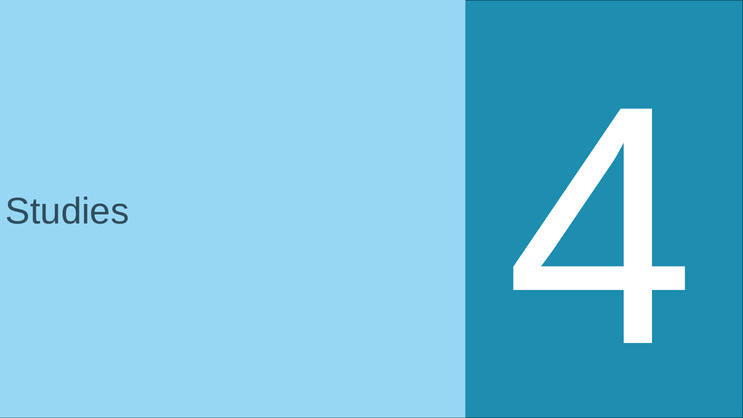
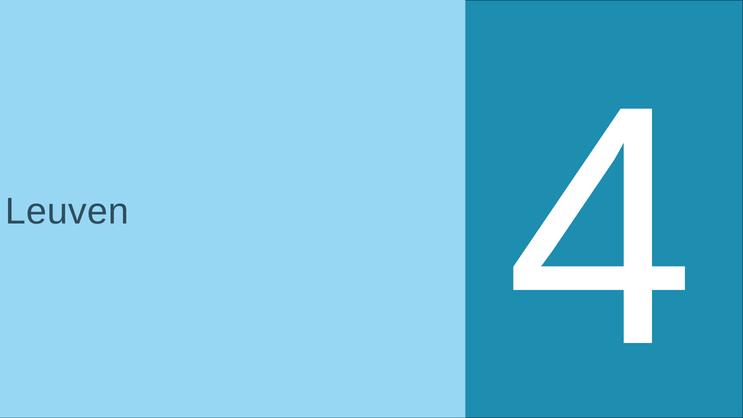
Studies: Studies -> Leuven (67, 211)
